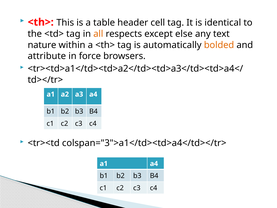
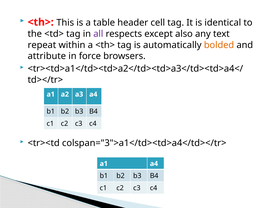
all colour: orange -> purple (98, 34)
else: else -> also (184, 34)
nature: nature -> repeat (42, 45)
